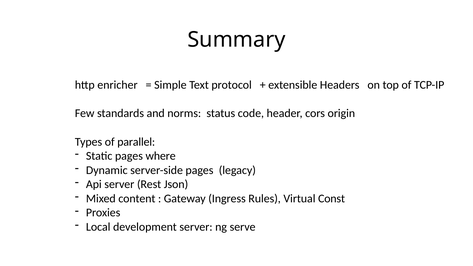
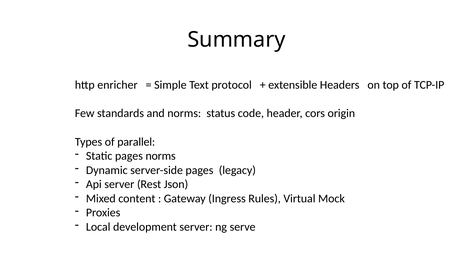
pages where: where -> norms (161, 156)
Const: Const -> Mock (331, 199)
